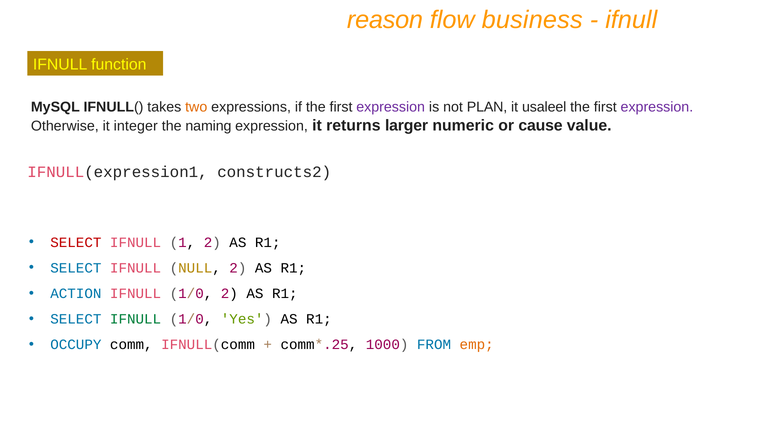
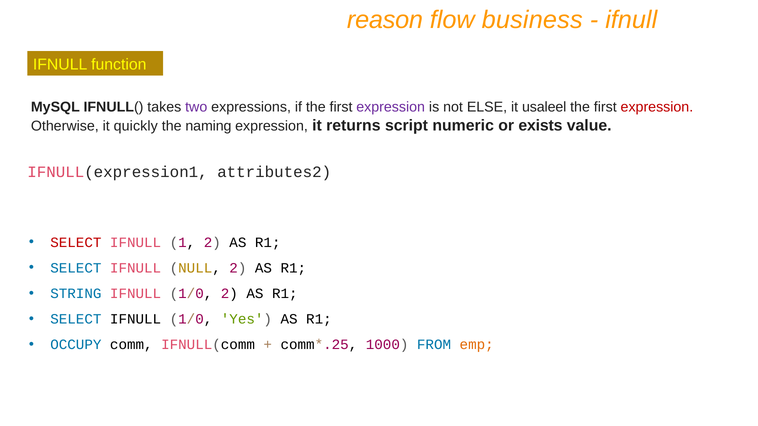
two colour: orange -> purple (196, 107)
PLAN: PLAN -> ELSE (487, 107)
expression colour: purple -> red (657, 107)
integer: integer -> quickly (136, 126)
larger: larger -> script (406, 125)
cause: cause -> exists (540, 125)
constructs2: constructs2 -> attributes2 (274, 172)
ACTION: ACTION -> STRING (76, 294)
IFNULL colour: green -> black (136, 319)
